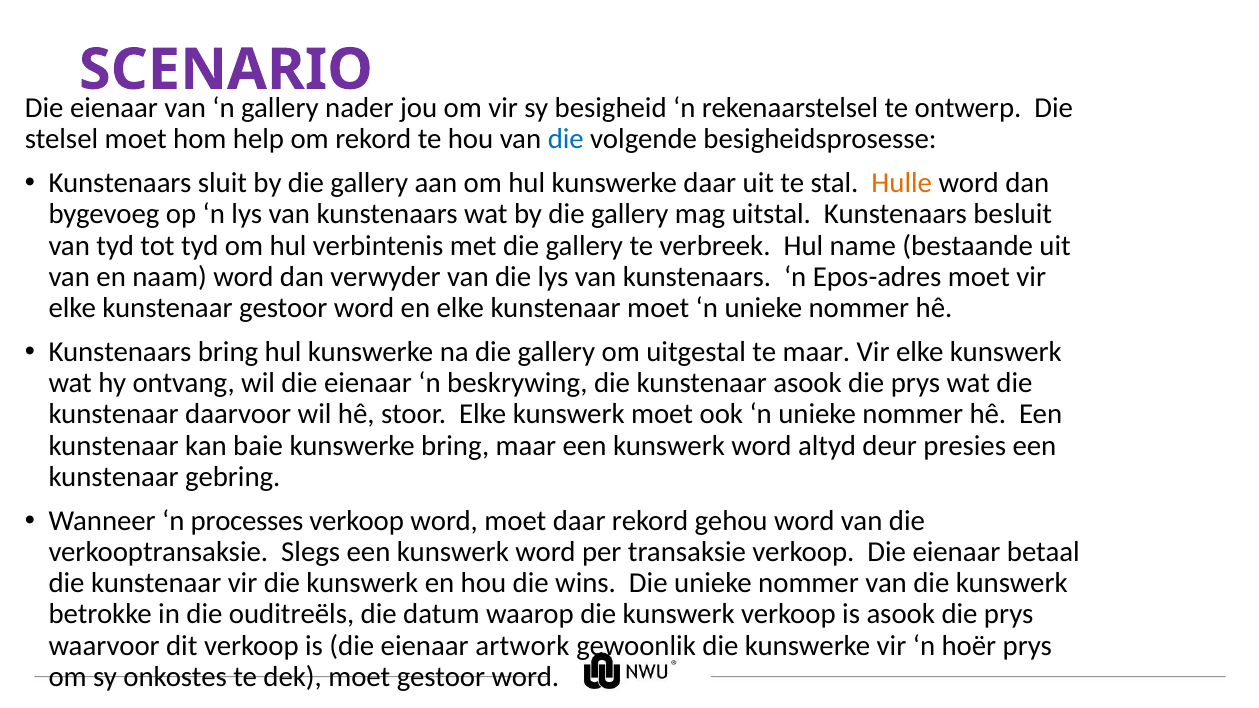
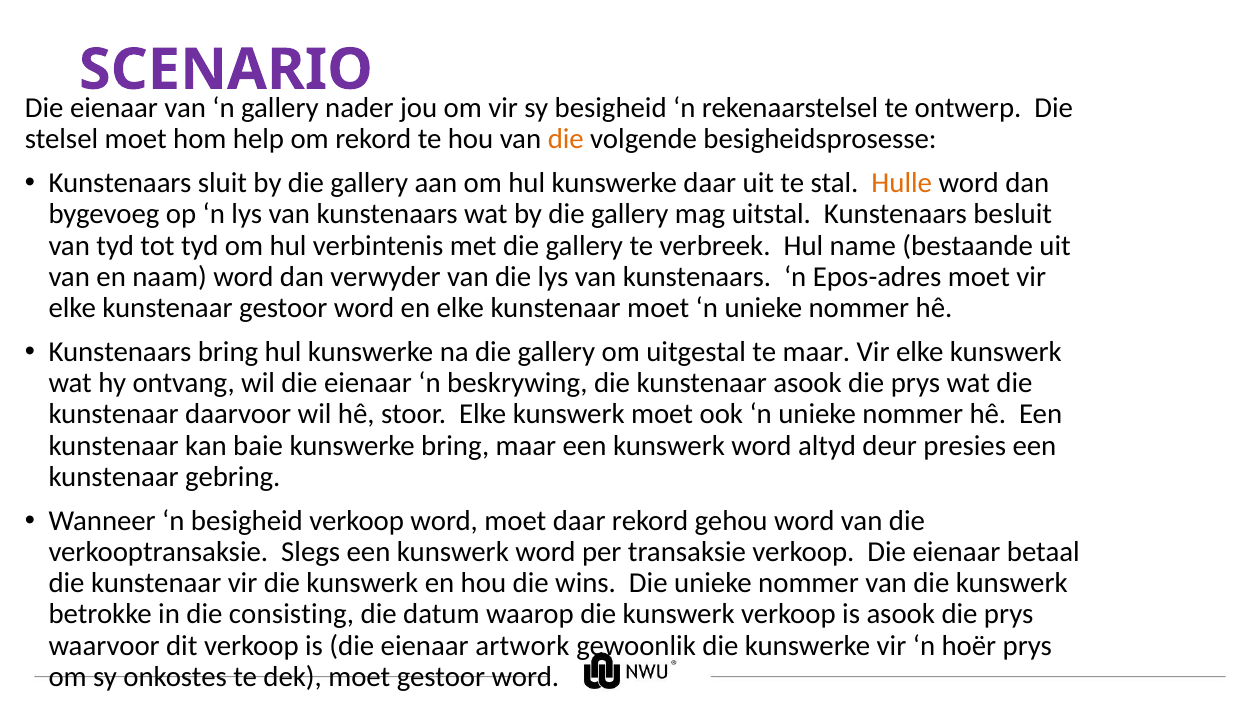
die colour: blue -> orange (566, 139)
n processes: processes -> besigheid (247, 521)
ouditreëls: ouditreëls -> consisting (291, 615)
